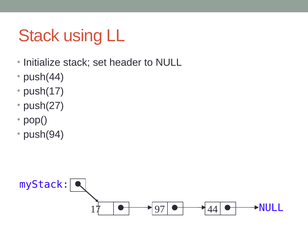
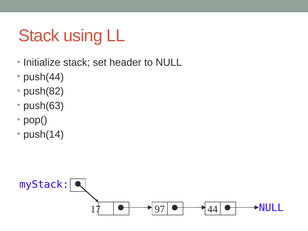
push(17: push(17 -> push(82 (44, 91)
push(27: push(27 -> push(63 (44, 106)
push(94: push(94 -> push(14 (44, 134)
